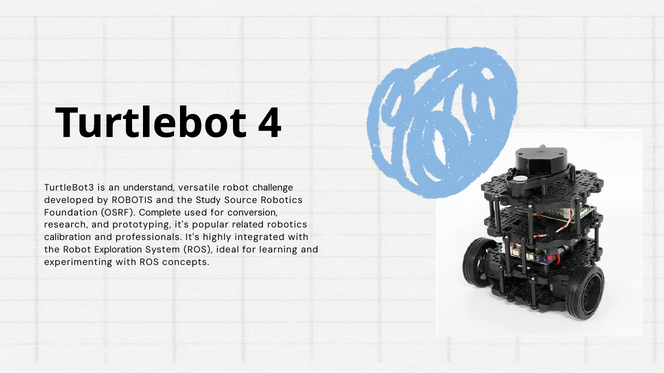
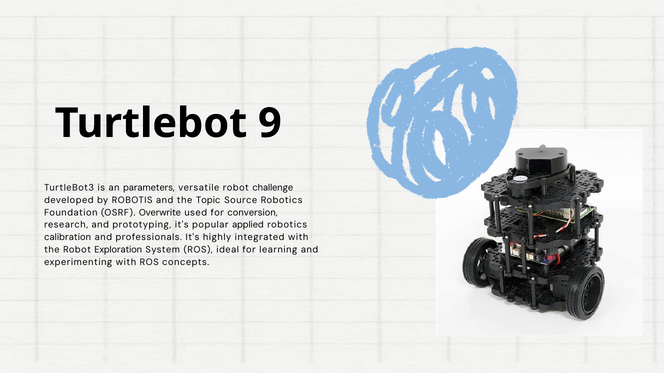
4: 4 -> 9 (270, 123)
understand: understand -> parameters (149, 188)
Study: Study -> Topic (208, 200)
Complete: Complete -> Overwrite (160, 213)
related: related -> applied (248, 225)
